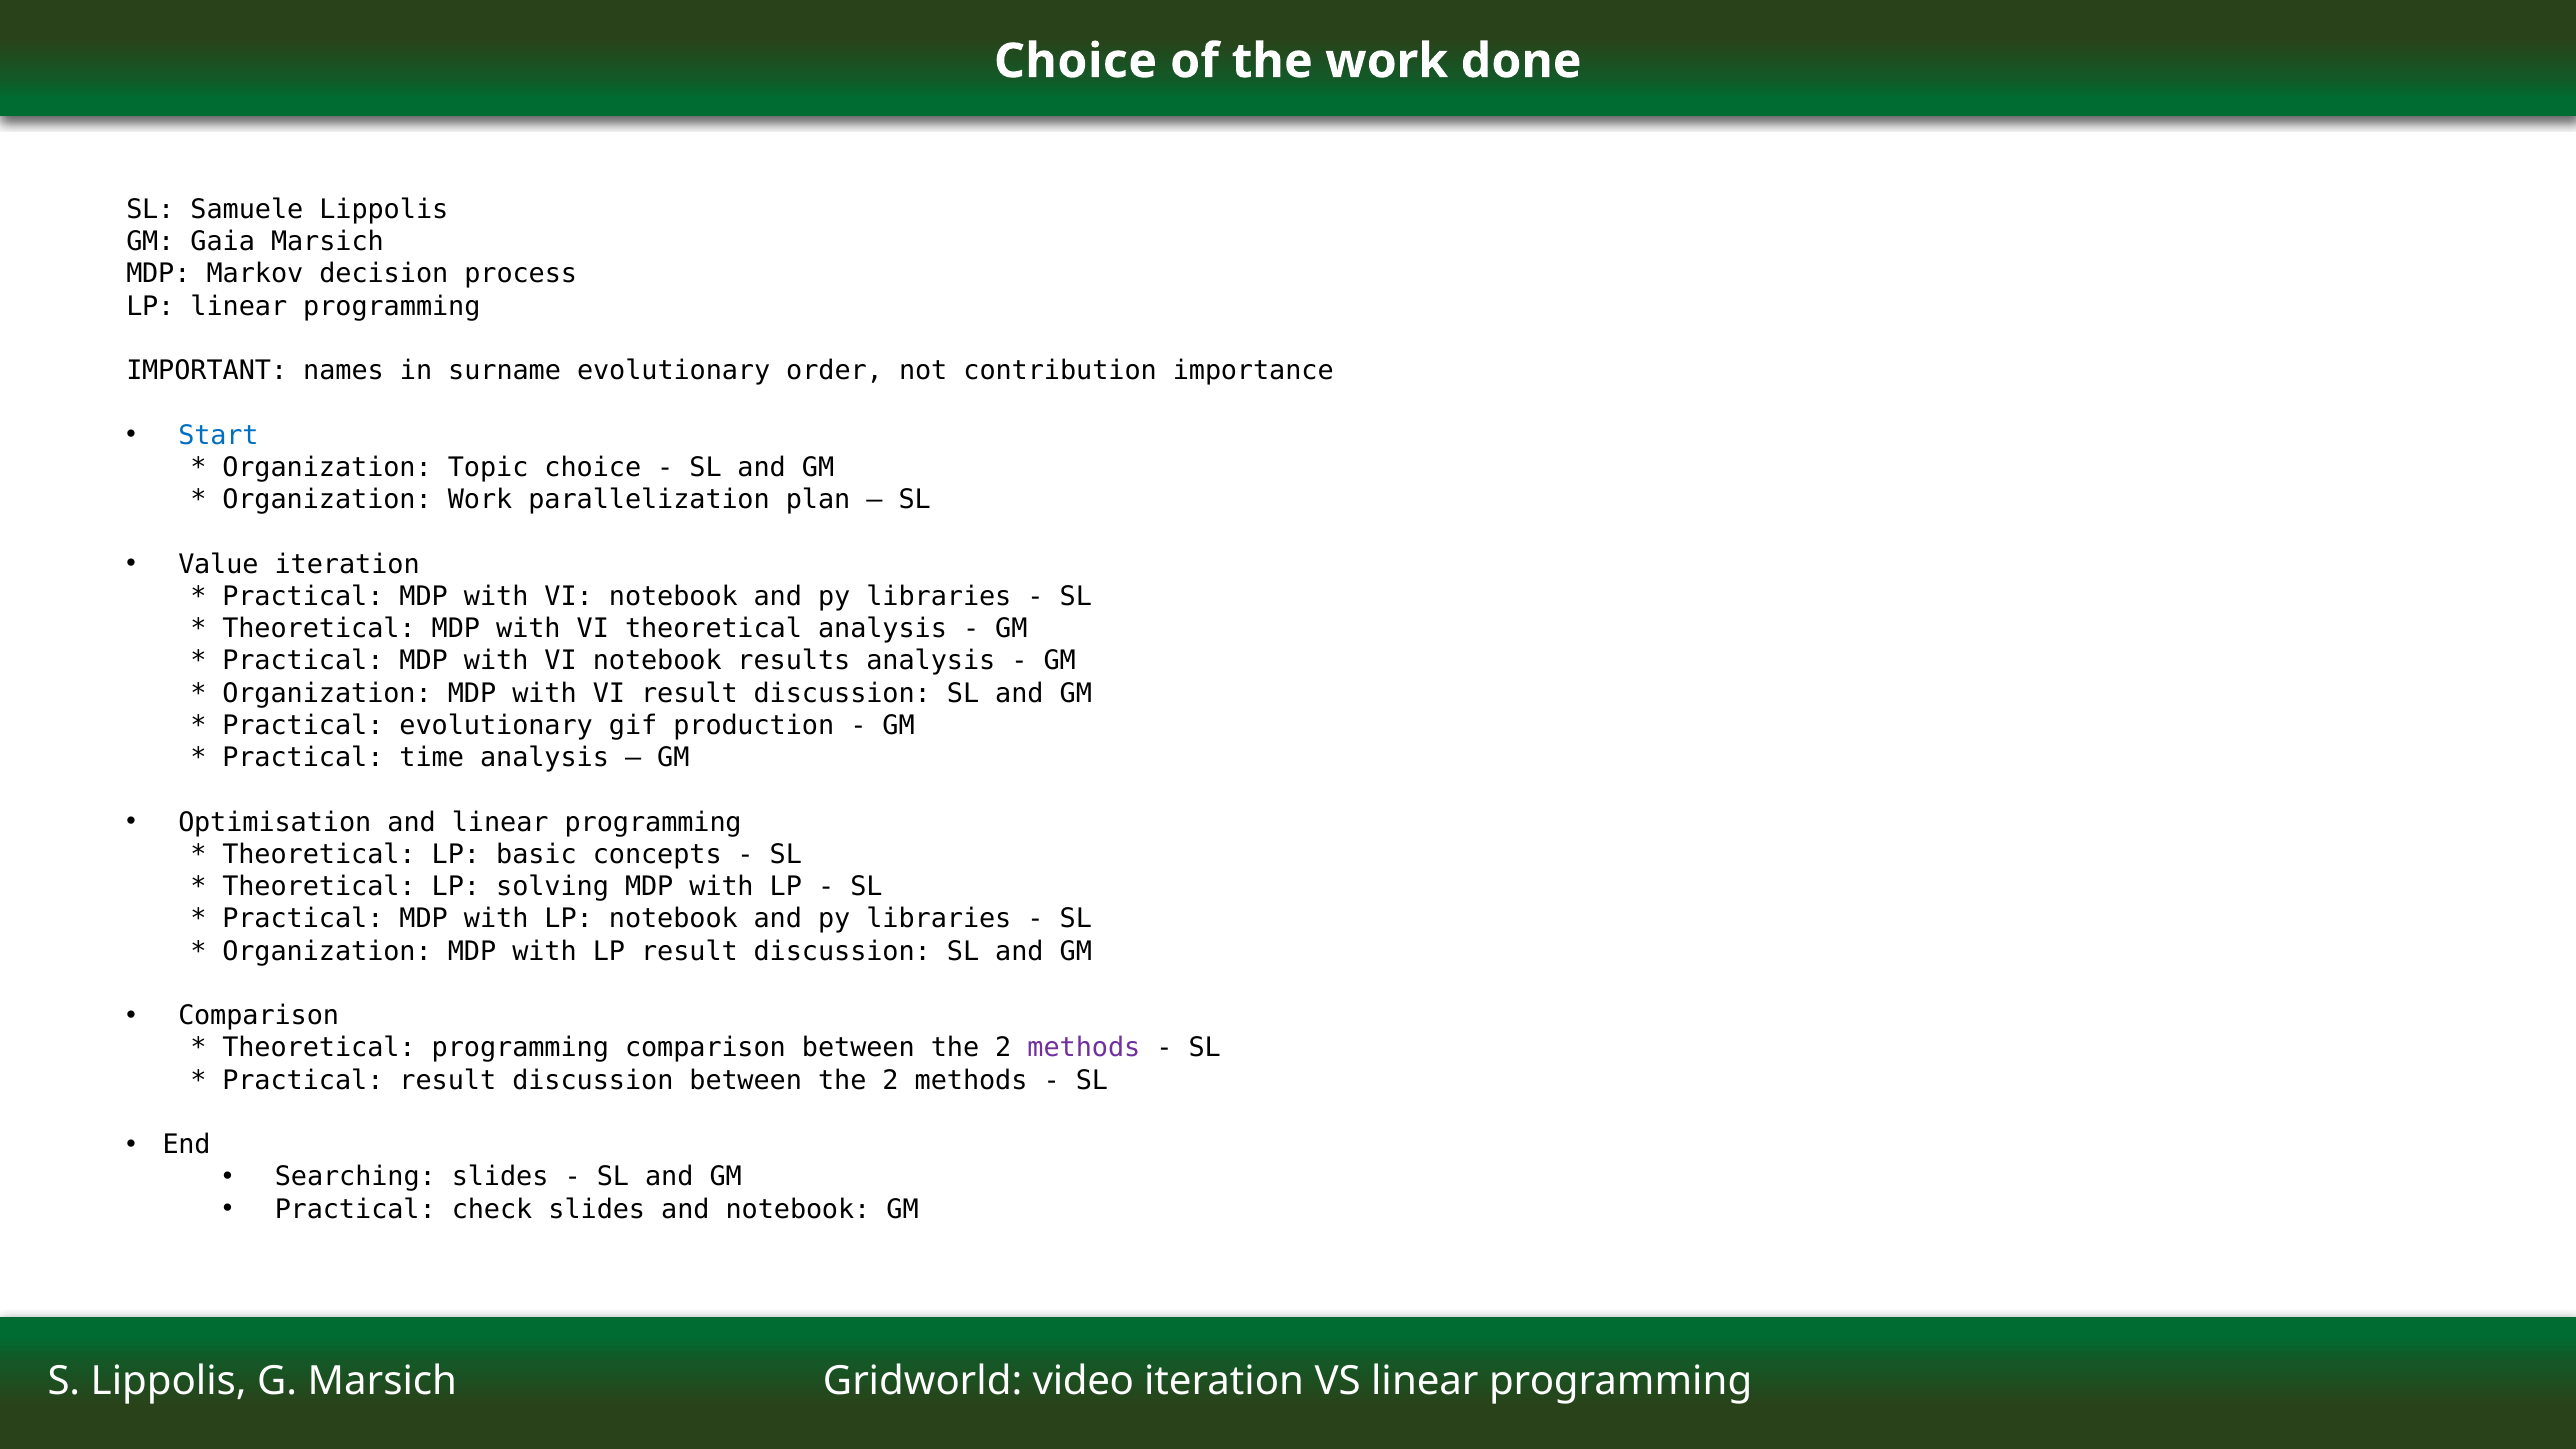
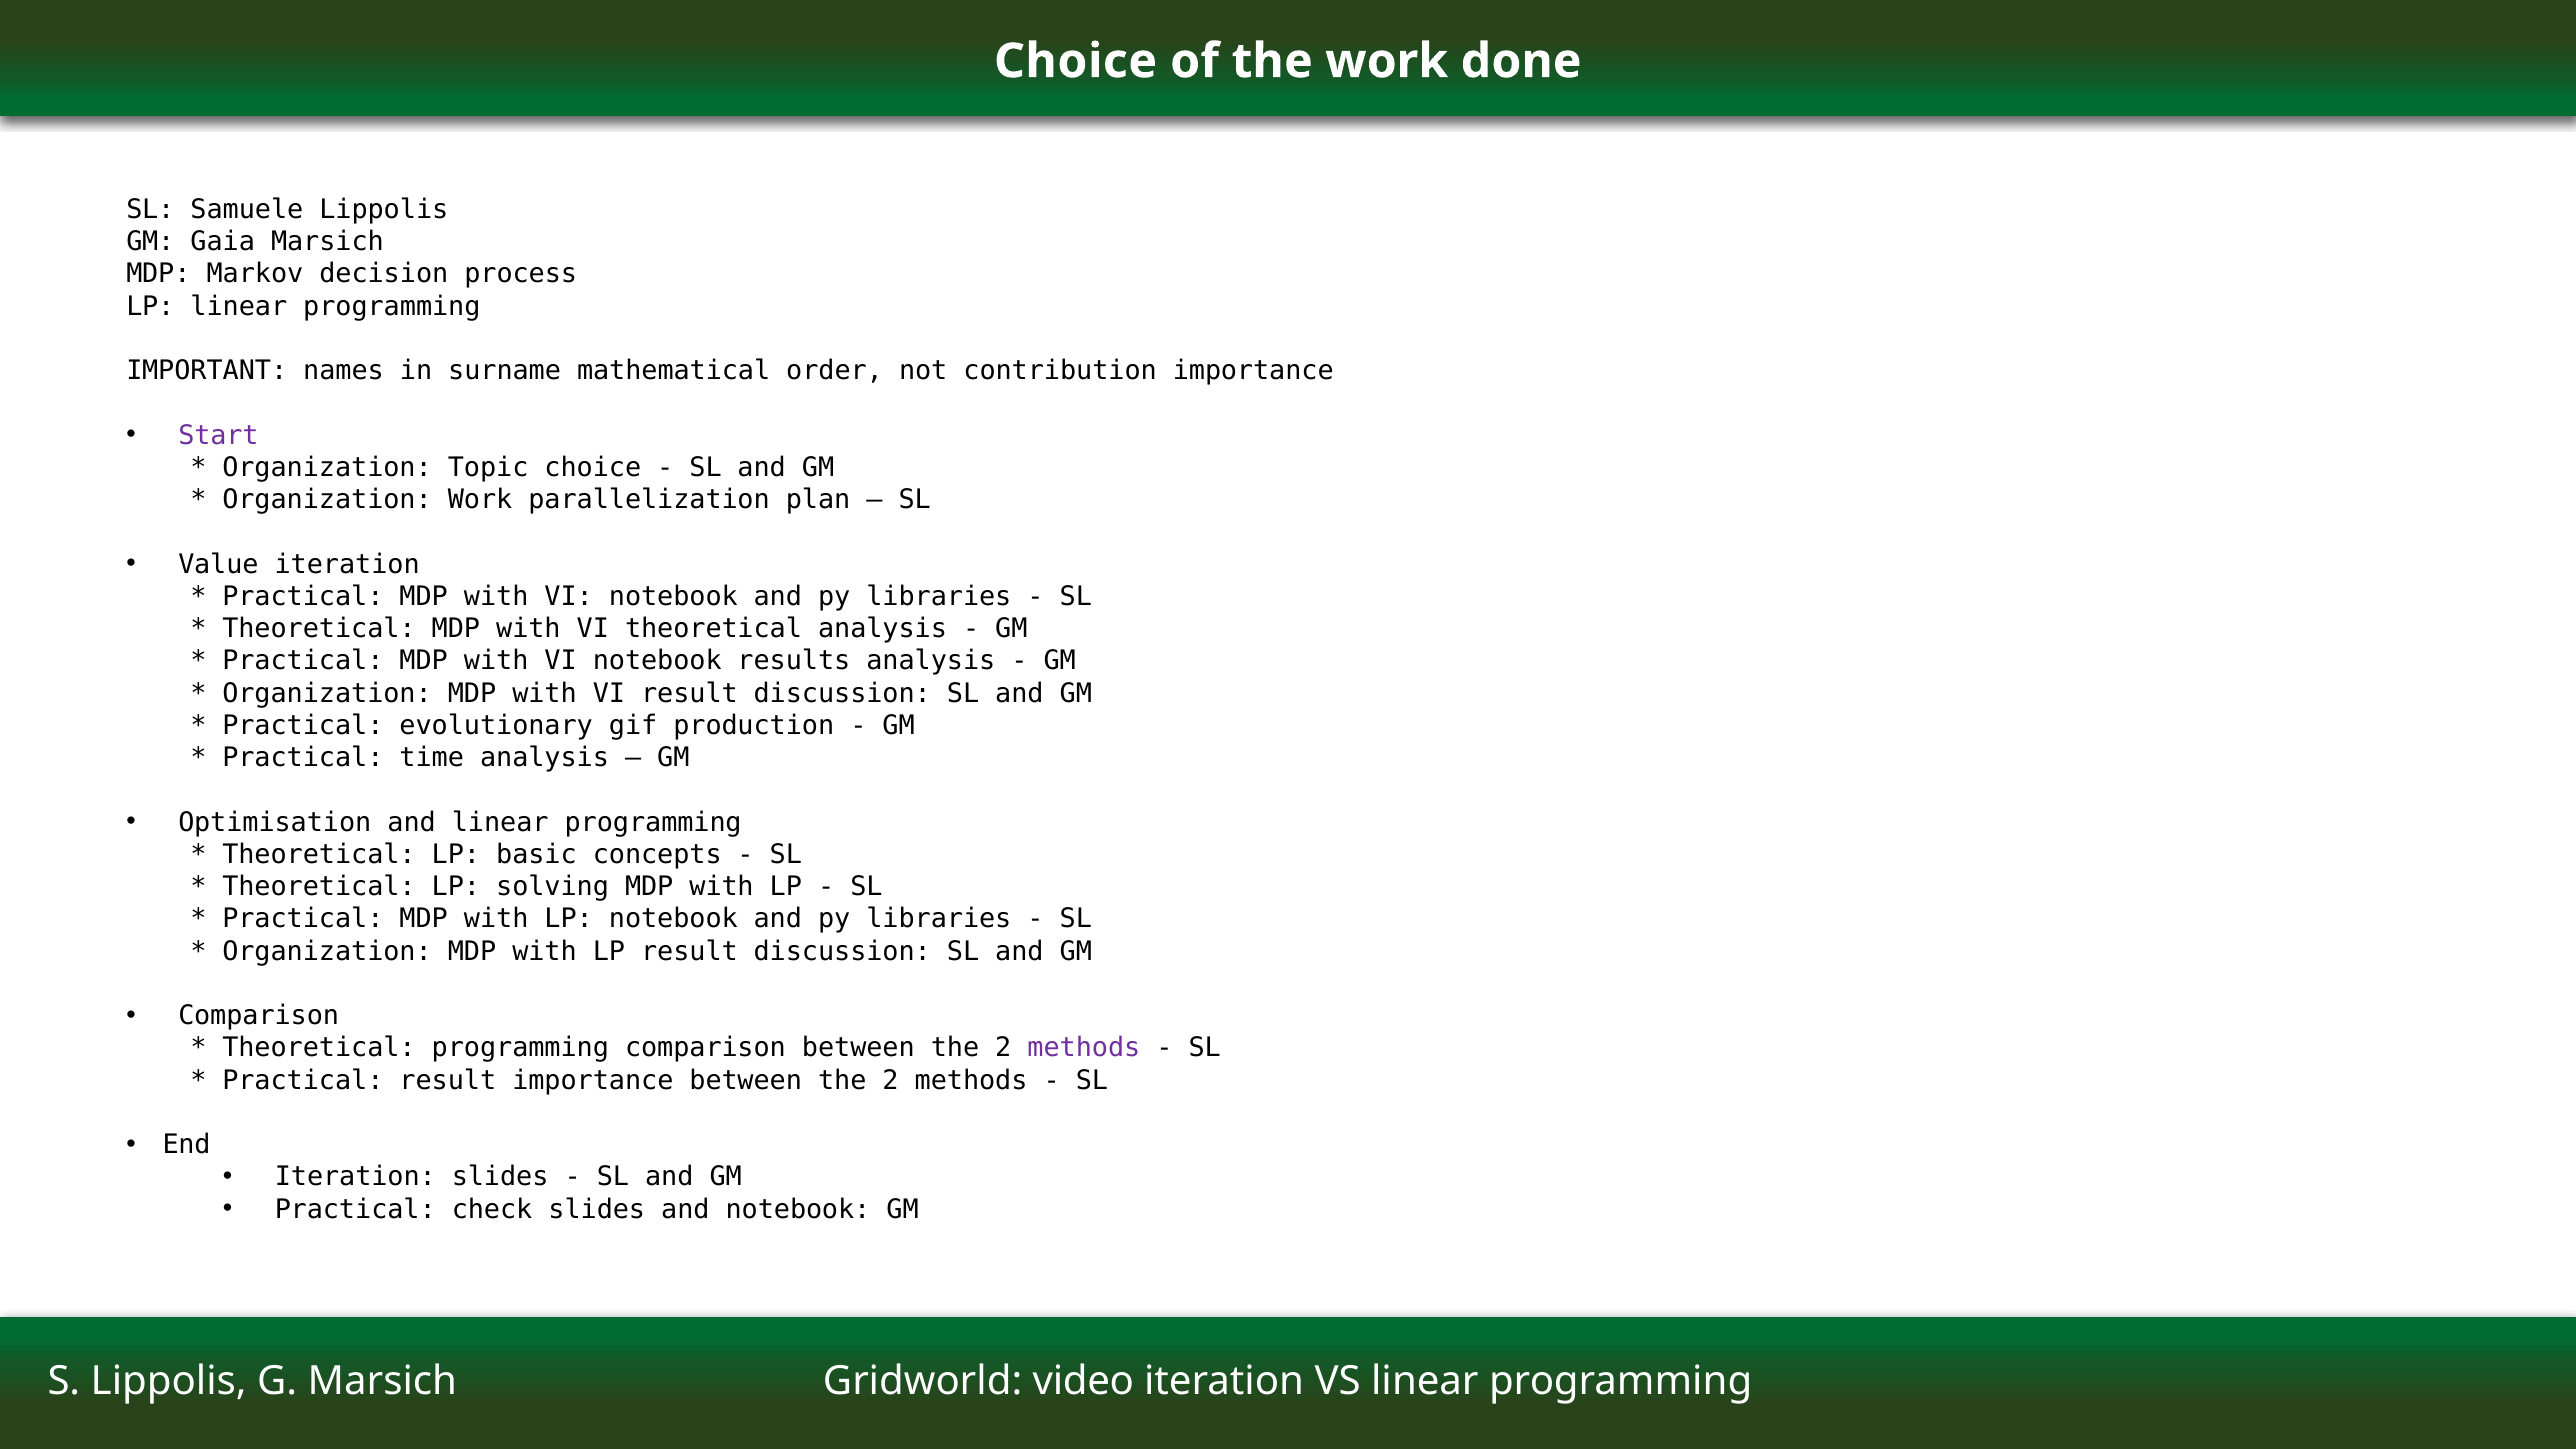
surname evolutionary: evolutionary -> mathematical (674, 371)
Start colour: blue -> purple (218, 435)
Practical result discussion: discussion -> importance (593, 1080)
Searching: Searching -> Iteration (355, 1177)
